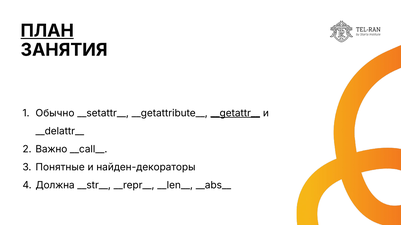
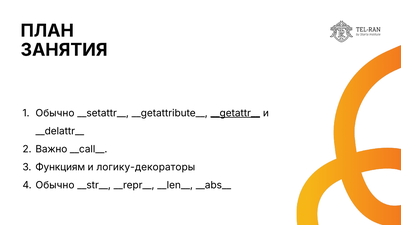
ПЛАН underline: present -> none (47, 31)
Понятные: Понятные -> Функциям (60, 167)
найден-декораторы: найден-декораторы -> логику-декораторы (146, 167)
Должна: Должна -> Обычно (55, 186)
